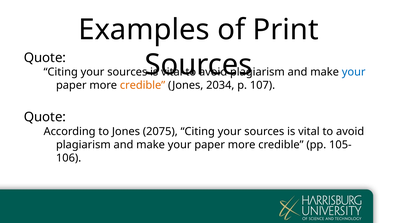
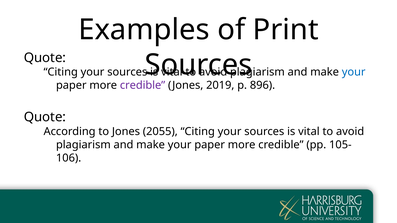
credible colour: orange -> purple (143, 85)
2034: 2034 -> 2019 (220, 85)
107: 107 -> 896 (263, 85)
2075: 2075 -> 2055 (160, 132)
